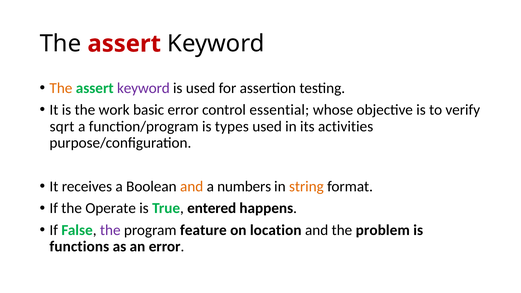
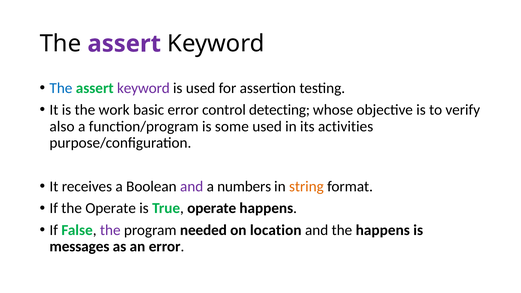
assert colour: red -> purple (124, 44)
The colour: orange -> blue (61, 88)
essential: essential -> detecting (279, 110)
sqrt: sqrt -> also (62, 126)
types: types -> some (232, 126)
and colour: orange -> purple (192, 186)
True entered: entered -> operate (212, 208)
feature: feature -> needed (203, 230)
the problem: problem -> happens (383, 230)
functions: functions -> messages (79, 247)
